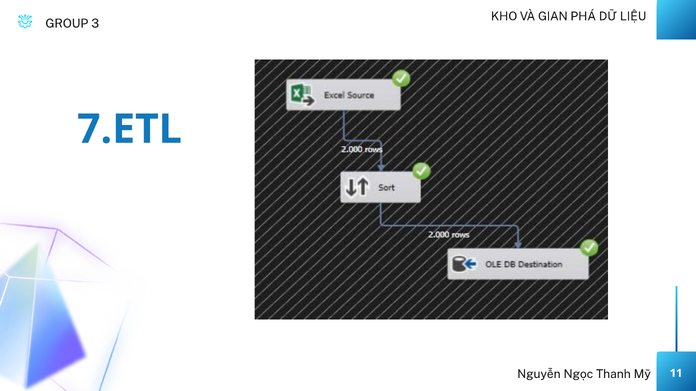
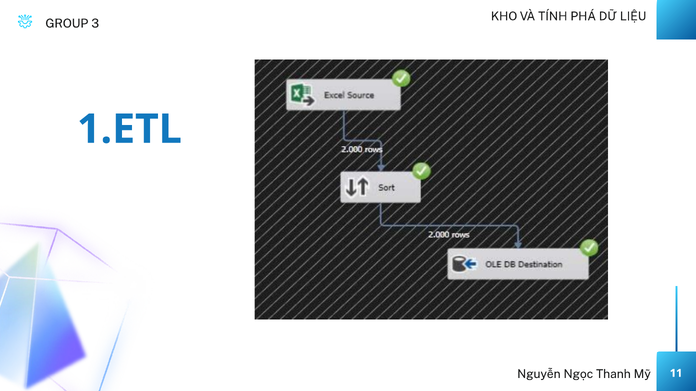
GIAN: GIAN -> TÍNH (553, 16)
7.ETL: 7.ETL -> 1.ETL (129, 129)
